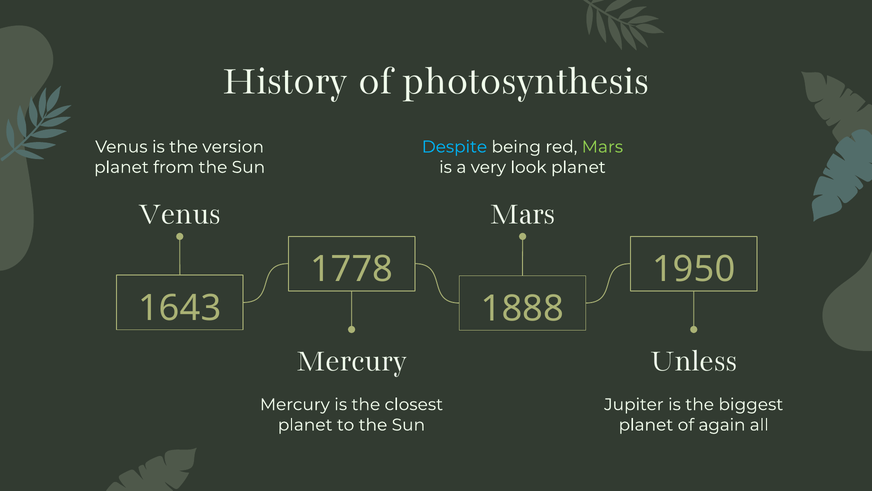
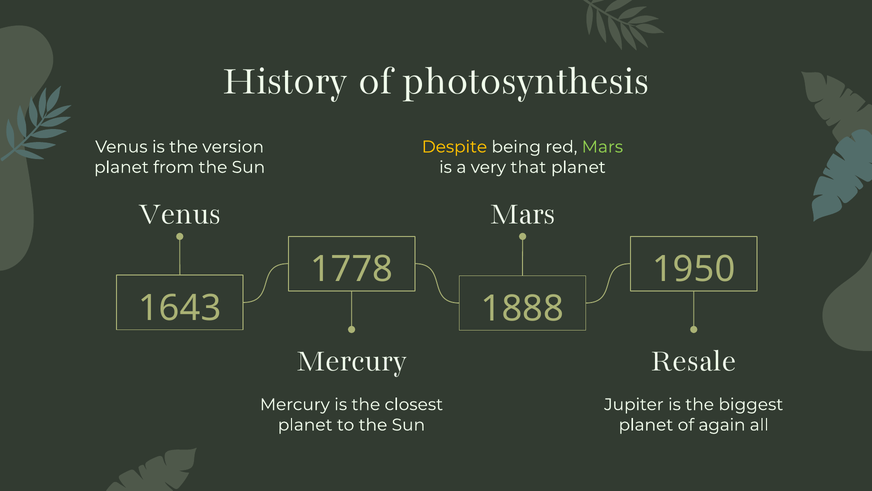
Despite colour: light blue -> yellow (454, 147)
look: look -> that (528, 167)
Unless: Unless -> Resale (693, 360)
